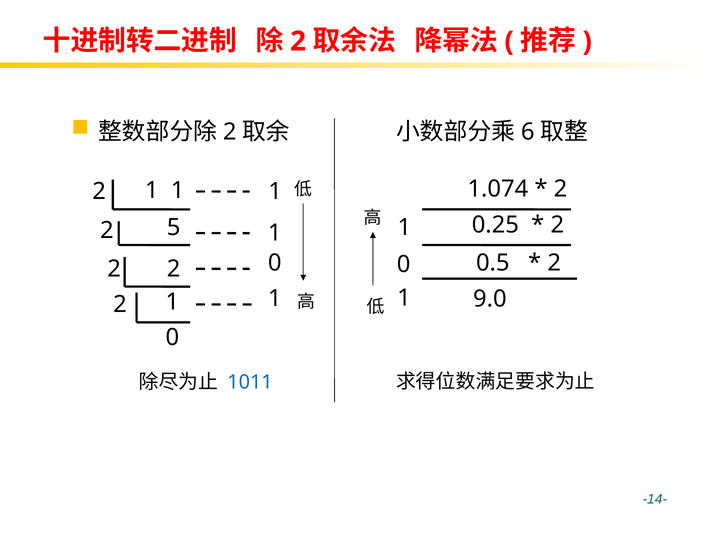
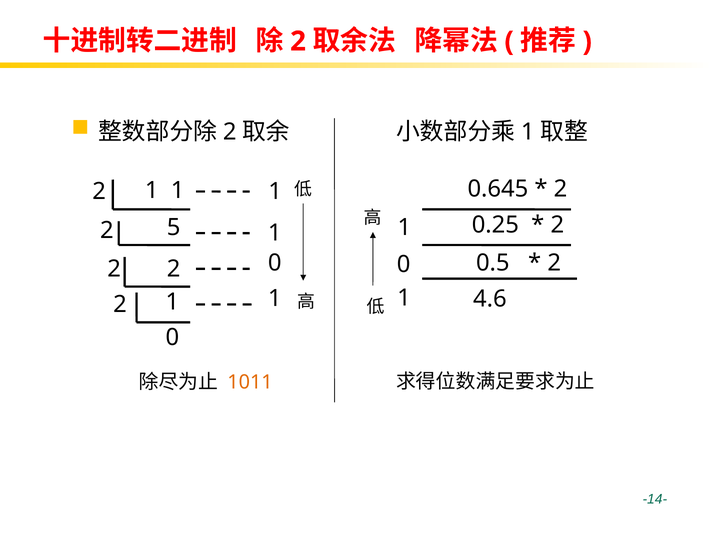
6: 6 -> 1 (528, 132)
1.074: 1.074 -> 0.645 (498, 189)
9.0: 9.0 -> 4.6 (490, 299)
1011 colour: blue -> orange (250, 383)
